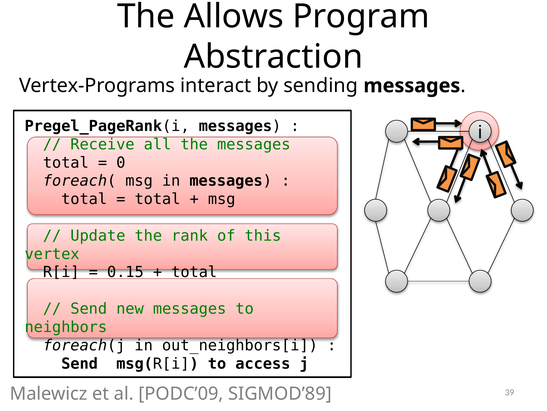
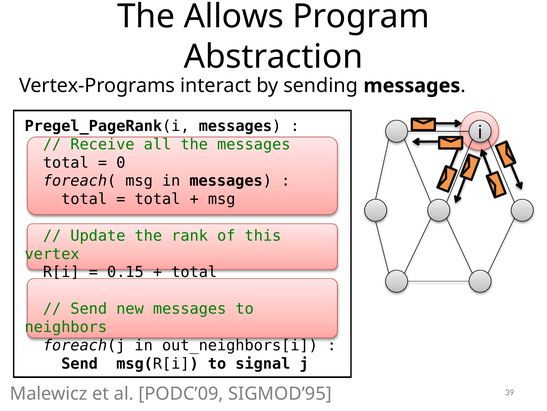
access: access -> signal (263, 363)
SIGMOD’89: SIGMOD’89 -> SIGMOD’95 (280, 393)
